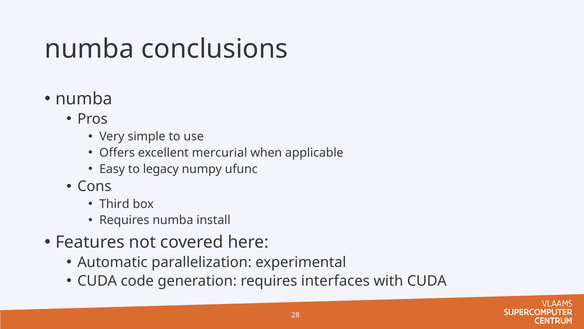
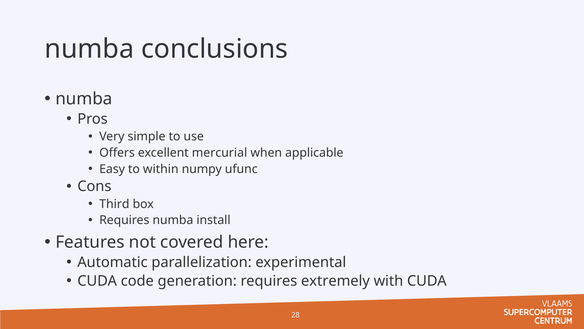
legacy: legacy -> within (161, 169)
interfaces: interfaces -> extremely (335, 281)
